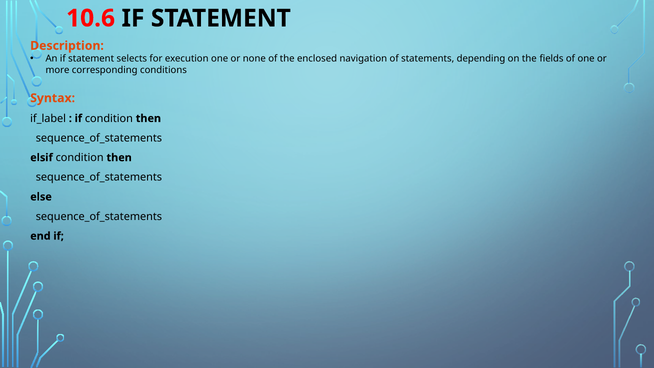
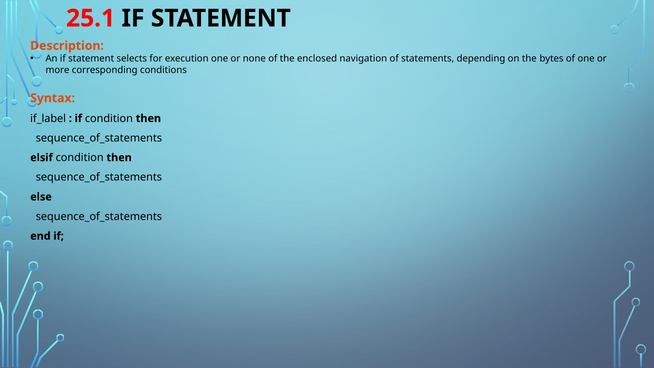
10.6: 10.6 -> 25.1 (91, 18)
fields: fields -> bytes (552, 59)
